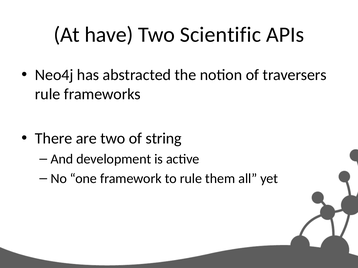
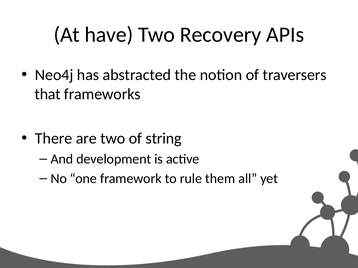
Scientific: Scientific -> Recovery (221, 35)
rule: rule -> that (48, 94)
